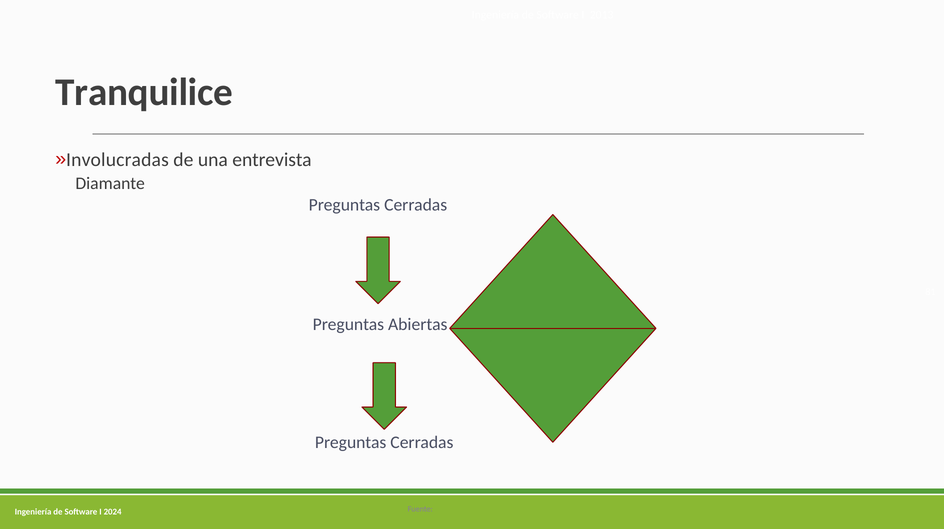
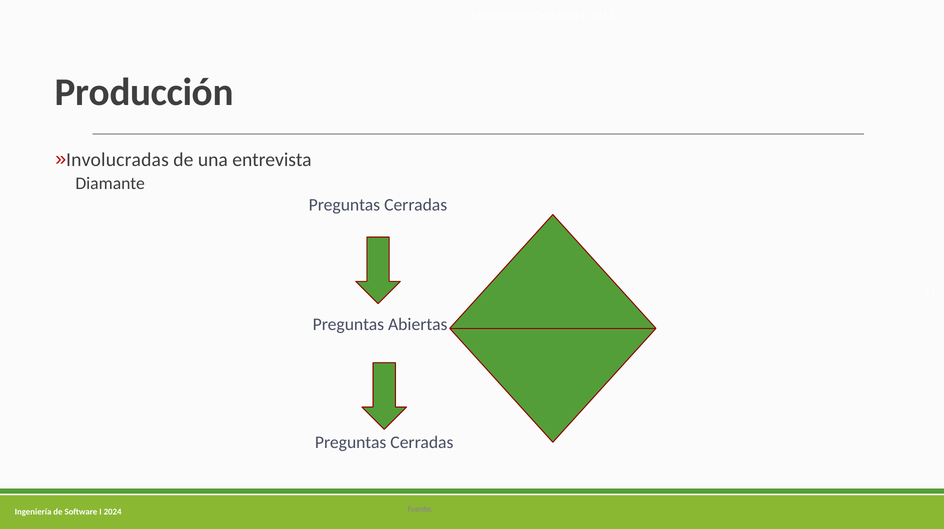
Tranquilice: Tranquilice -> Producción (144, 92)
